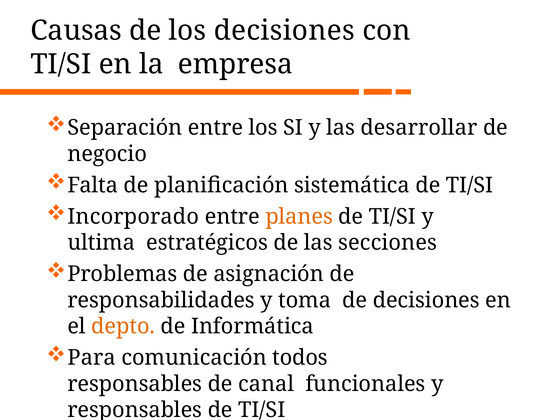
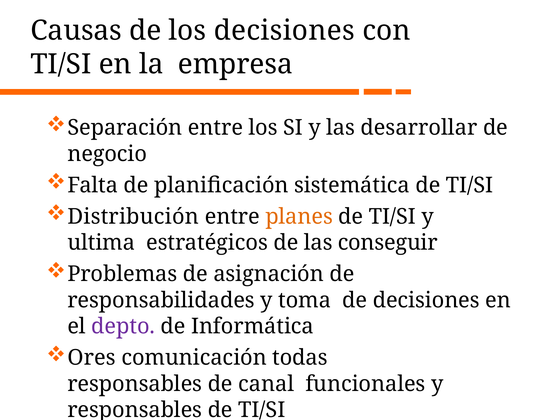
Incorporado: Incorporado -> Distribución (133, 217)
secciones: secciones -> conseguir (388, 243)
depto colour: orange -> purple (123, 326)
Para: Para -> Ores (92, 358)
todos: todos -> todas (300, 358)
